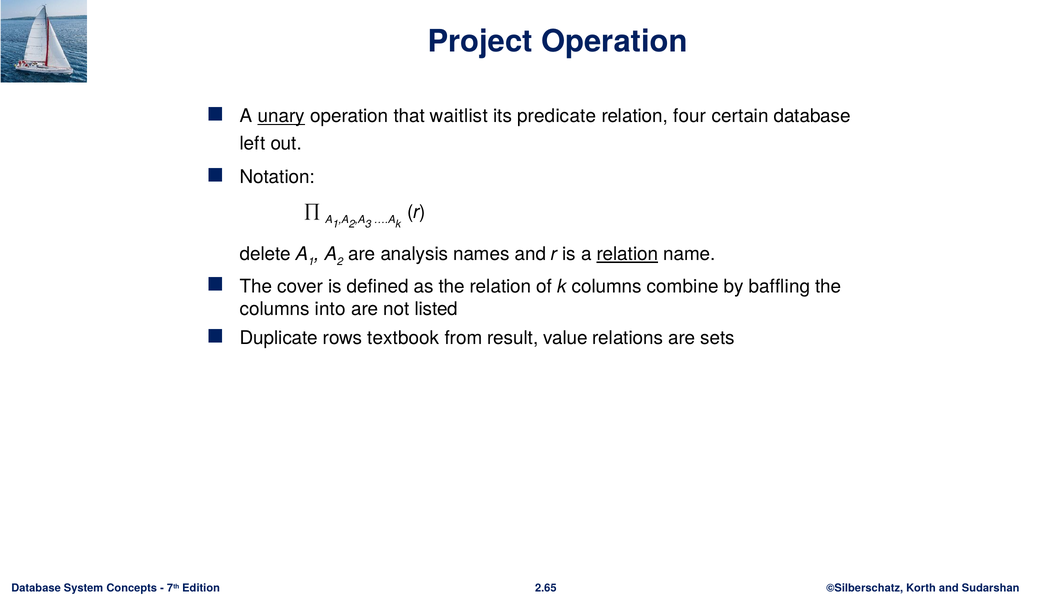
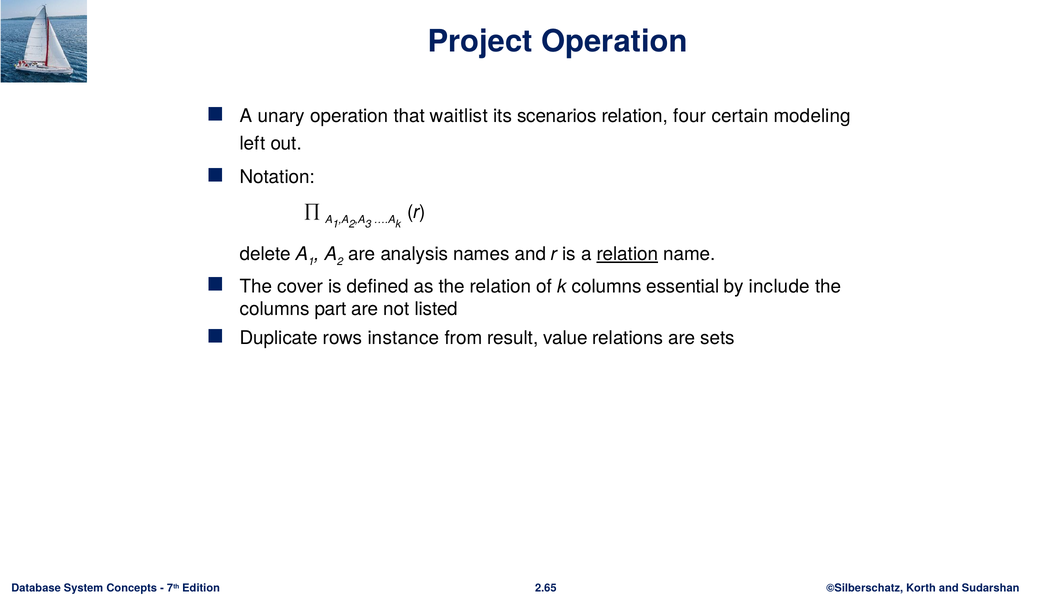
unary underline: present -> none (281, 116)
predicate: predicate -> scenarios (557, 116)
certain database: database -> modeling (812, 116)
combine: combine -> essential (683, 286)
baffling: baffling -> include (779, 286)
into: into -> part (331, 309)
textbook: textbook -> instance (403, 338)
